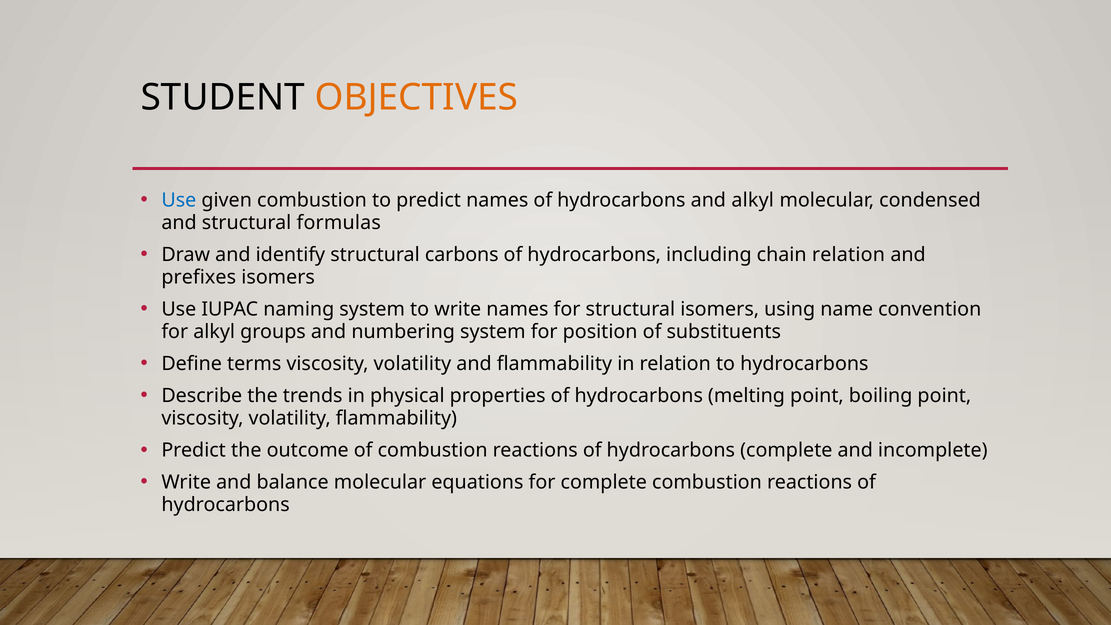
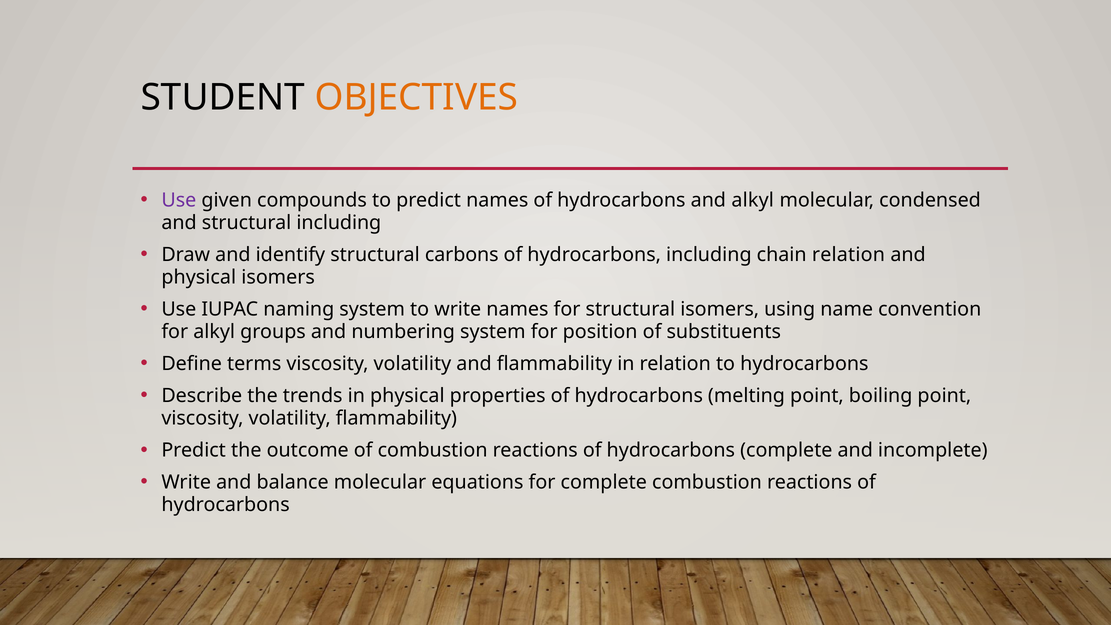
Use colour: blue -> purple (179, 200)
given combustion: combustion -> compounds (312, 200)
structural formulas: formulas -> including (339, 223)
prefixes: prefixes -> physical (199, 277)
